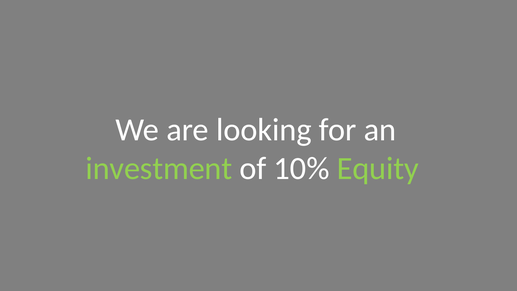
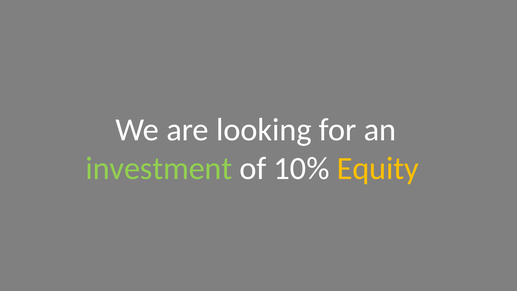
Equity colour: light green -> yellow (378, 169)
